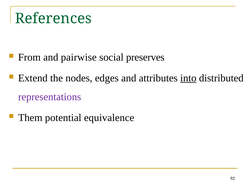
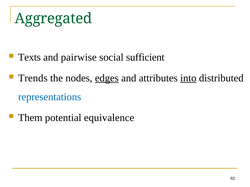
References: References -> Aggregated (53, 19)
From: From -> Texts (29, 57)
preserves: preserves -> sufficient (145, 57)
Extend: Extend -> Trends (33, 78)
edges underline: none -> present (107, 78)
representations colour: purple -> blue (50, 97)
